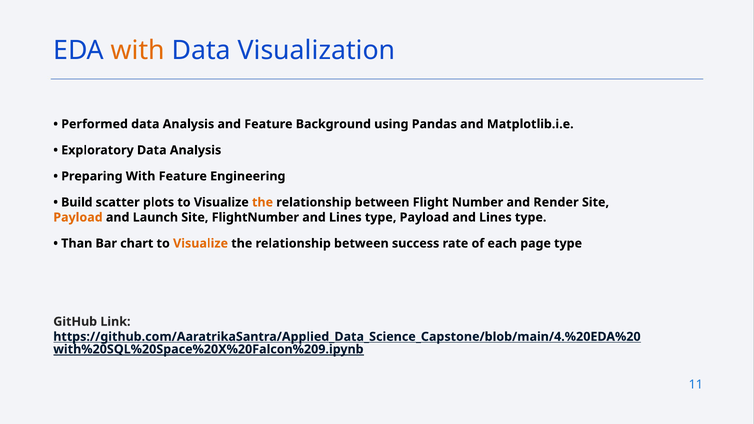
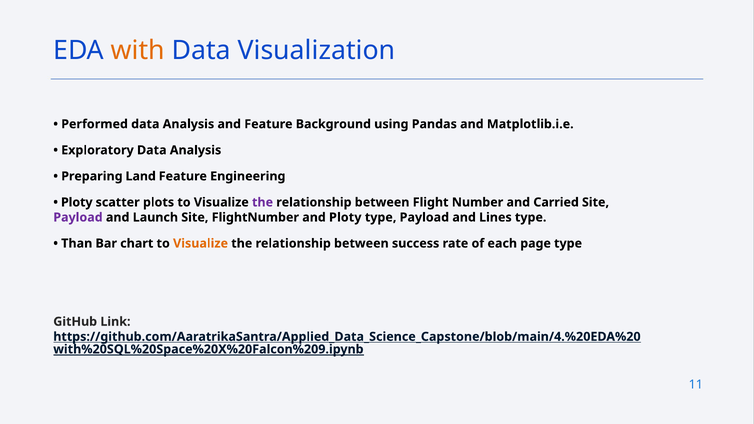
Preparing With: With -> Land (141, 176)
Build: Build -> Ploty (77, 202)
the colour: orange -> purple (263, 202)
Render: Render -> Carried (556, 202)
Payload colour: orange -> purple (78, 217)
FlightNumber and Lines: Lines -> Ploty (345, 217)
